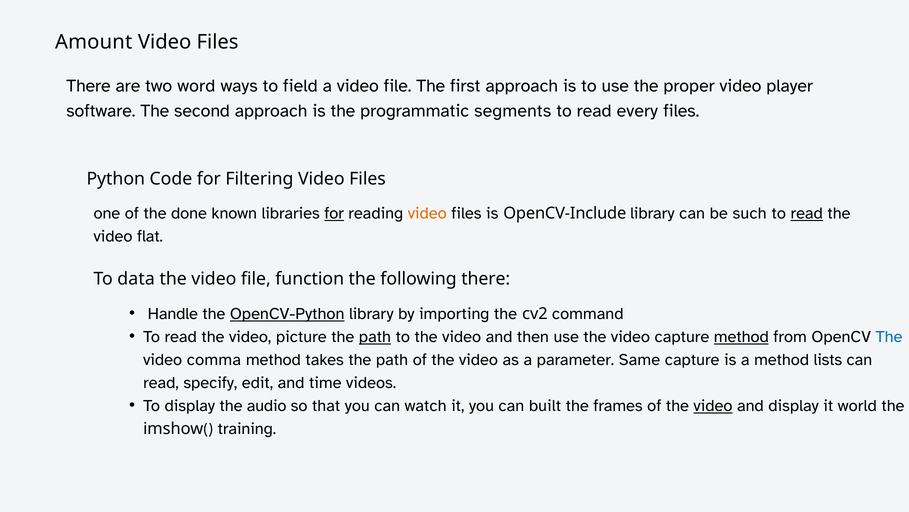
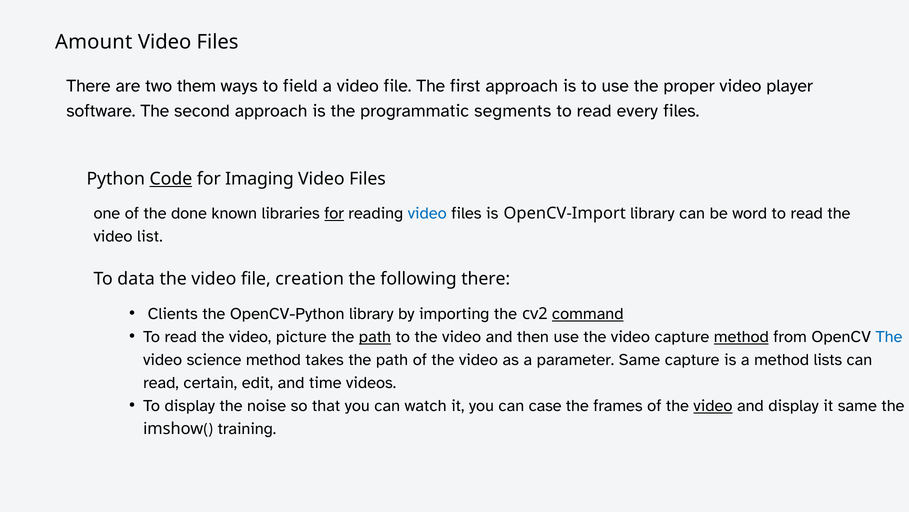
word: word -> them (197, 86)
Code underline: none -> present (171, 178)
Filtering: Filtering -> Imaging (260, 178)
video colour: orange -> blue (427, 213)
OpenCV-Include: OpenCV-Include -> OpenCV-Import (565, 213)
such: such -> word (750, 213)
read underline: present -> none (807, 213)
flat: flat -> list (150, 236)
function: function -> creation (310, 279)
Handle: Handle -> Clients (173, 313)
OpenCV-Python underline: present -> none (287, 313)
command underline: none -> present (588, 313)
comma: comma -> science (214, 359)
specify: specify -> certain (210, 382)
audio: audio -> noise (267, 405)
built: built -> case (545, 405)
it world: world -> same (857, 405)
